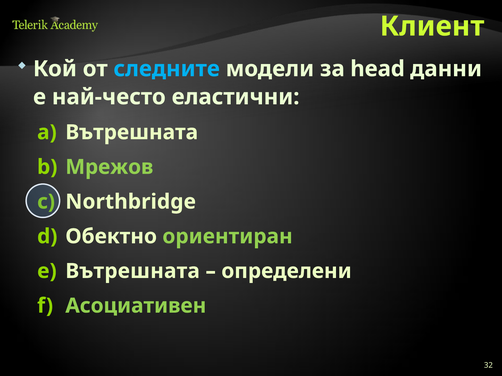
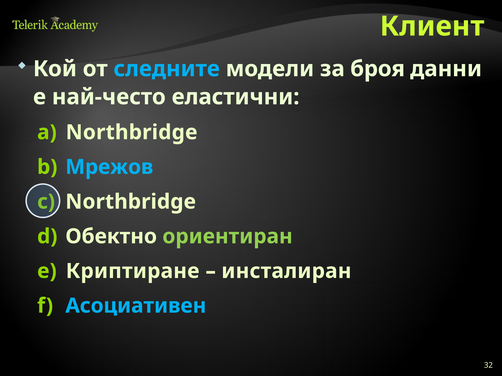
head: head -> броя (378, 69)
Вътрешната: Вътрешната -> Northbridge (132, 133)
Мрежов colour: light green -> light blue (109, 167)
Вътрешната: Вътрешната -> Криптиране (133, 271)
определени: определени -> инсталиран (286, 271)
Асоциативен colour: light green -> light blue (136, 306)
